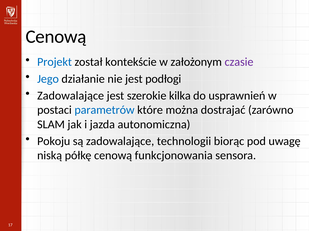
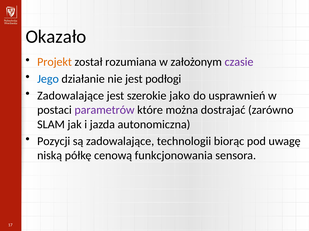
Cenową: Cenową -> Okazało (56, 37)
Projekt colour: blue -> orange (55, 62)
kontekście: kontekście -> rozumiana (131, 62)
kilka: kilka -> jako (180, 96)
parametrów colour: blue -> purple (105, 110)
Pokoju: Pokoju -> Pozycji (54, 142)
